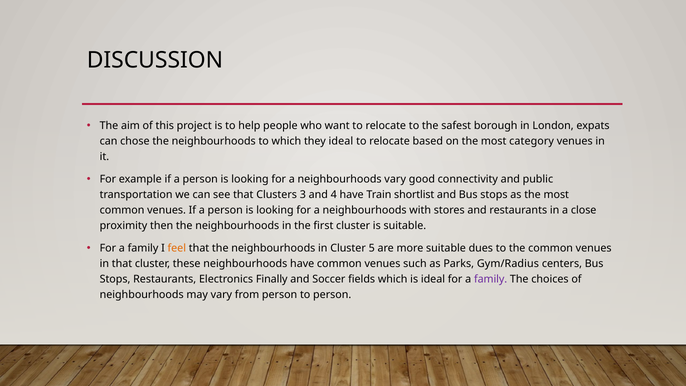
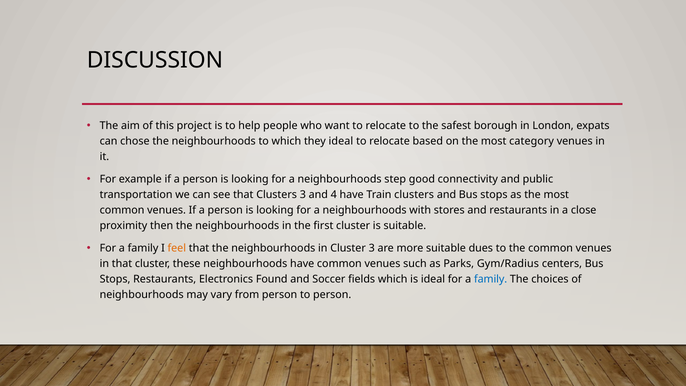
neighbourhoods vary: vary -> step (395, 179)
Train shortlist: shortlist -> clusters (414, 195)
Cluster 5: 5 -> 3 (372, 248)
Finally: Finally -> Found (272, 279)
family colour: purple -> blue (491, 279)
